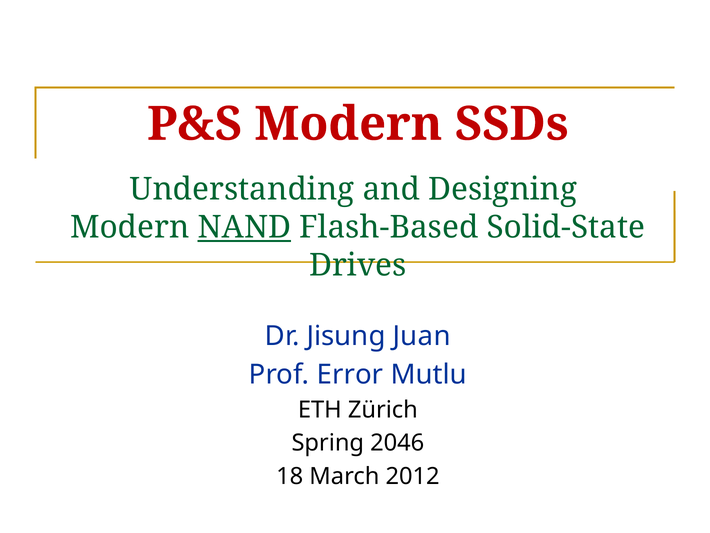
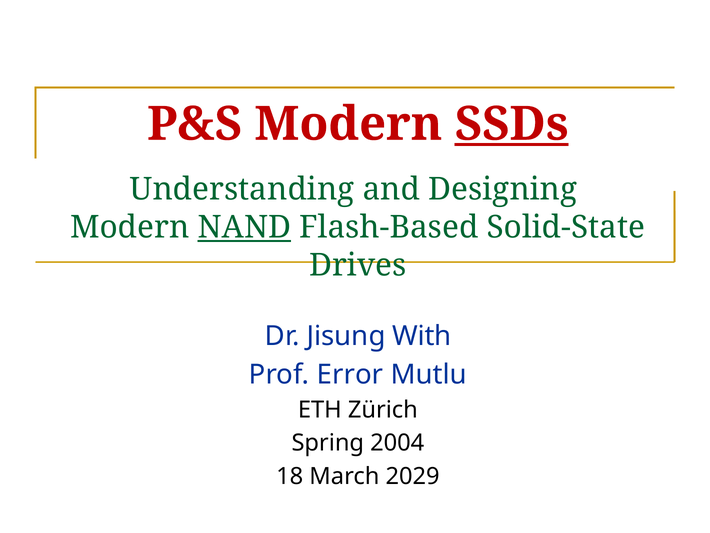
SSDs underline: none -> present (512, 124)
Juan: Juan -> With (422, 336)
2046: 2046 -> 2004 (397, 443)
2012: 2012 -> 2029 (413, 476)
